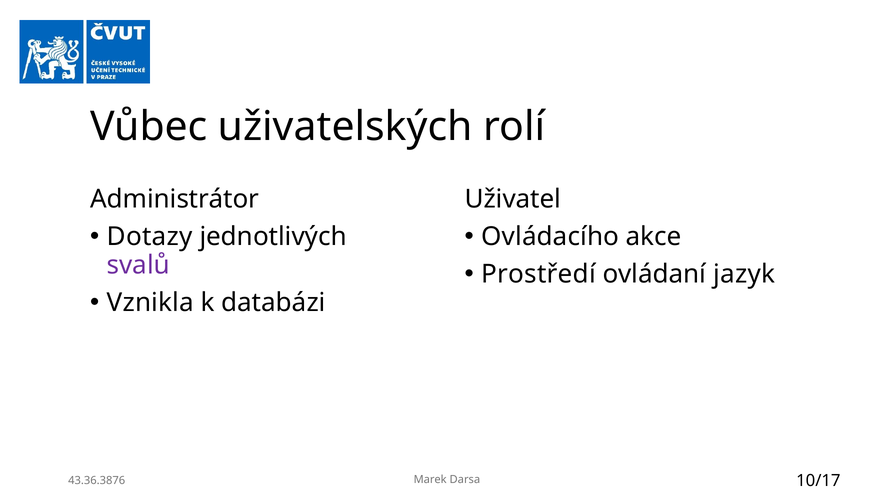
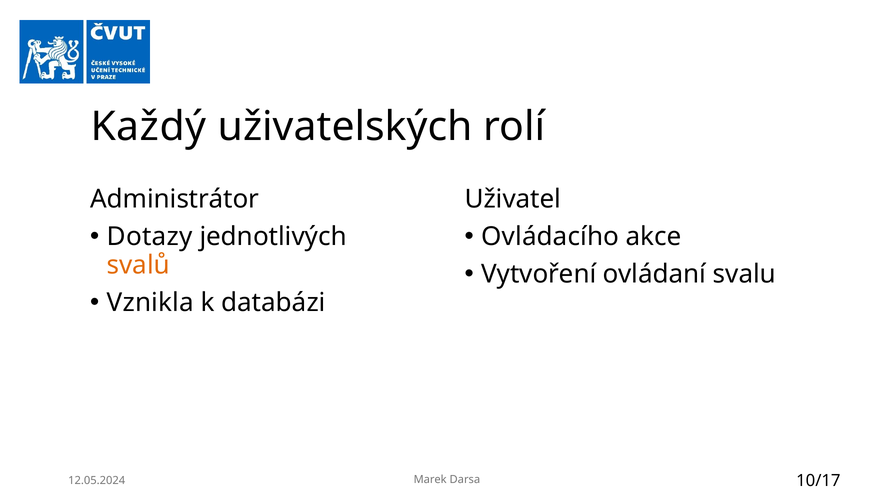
Vůbec: Vůbec -> Každý (148, 127)
svalů colour: purple -> orange (138, 265)
Prostředí: Prostředí -> Vytvoření (539, 274)
jazyk: jazyk -> svalu (744, 274)
43.36.3876: 43.36.3876 -> 12.05.2024 (97, 480)
